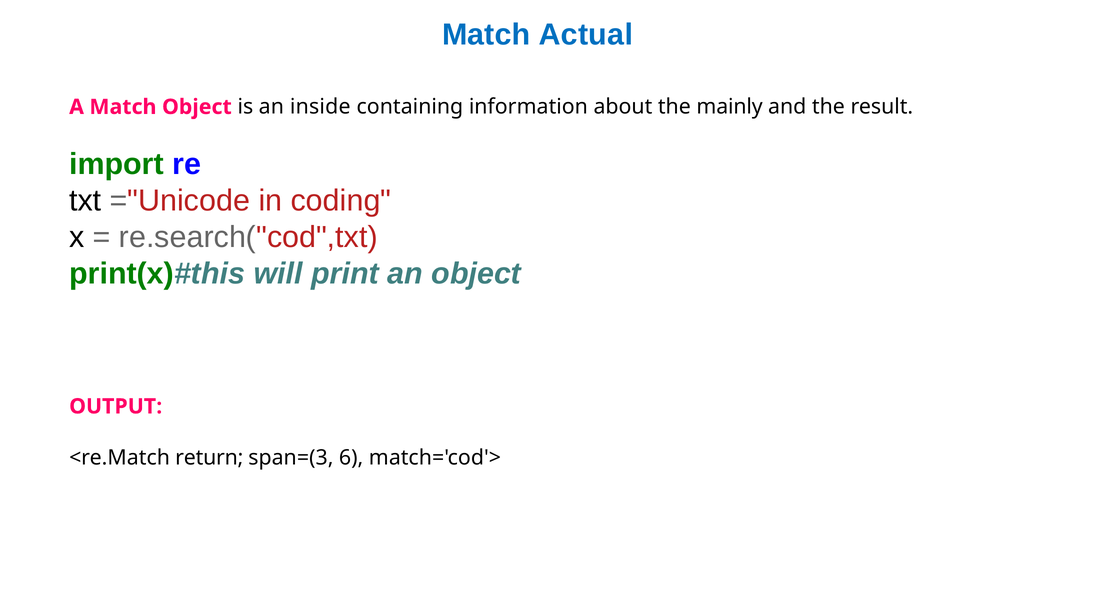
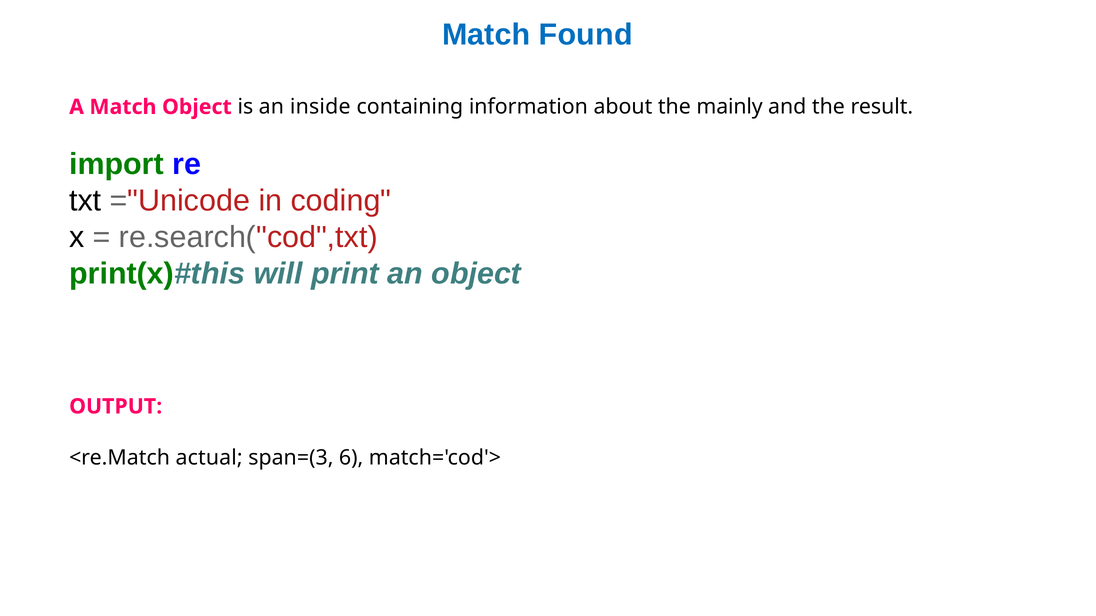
Actual: Actual -> Found (586, 35)
return: return -> actual (209, 458)
